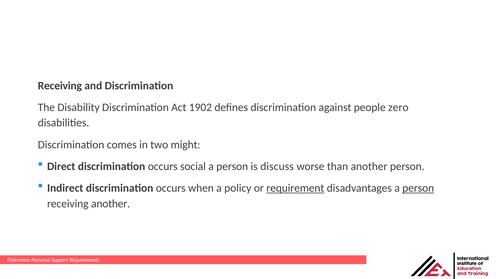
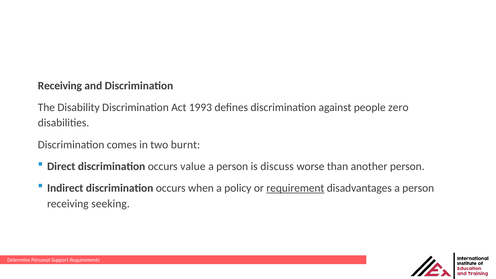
1902: 1902 -> 1993 (200, 107)
might: might -> burnt (186, 145)
social: social -> value (193, 166)
person underline: present -> none (418, 188)
receiving another: another -> seeking (111, 204)
